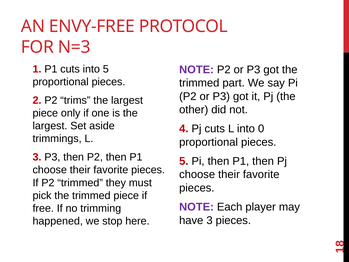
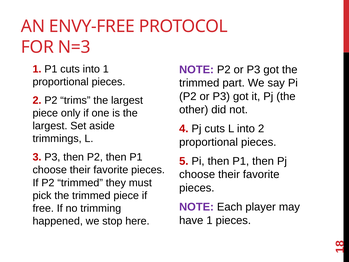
into 5: 5 -> 1 (106, 69)
into 0: 0 -> 2 (261, 129)
have 3: 3 -> 1 (209, 220)
